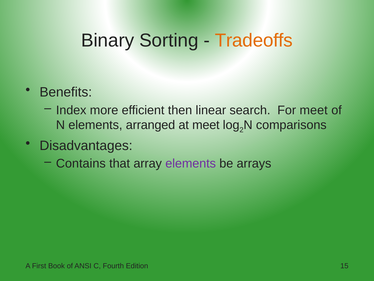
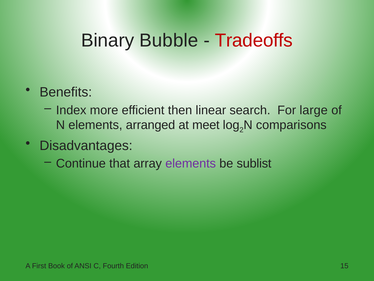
Sorting: Sorting -> Bubble (169, 40)
Tradeoffs colour: orange -> red (254, 40)
For meet: meet -> large (314, 110)
Contains: Contains -> Continue (81, 163)
arrays: arrays -> sublist (254, 163)
